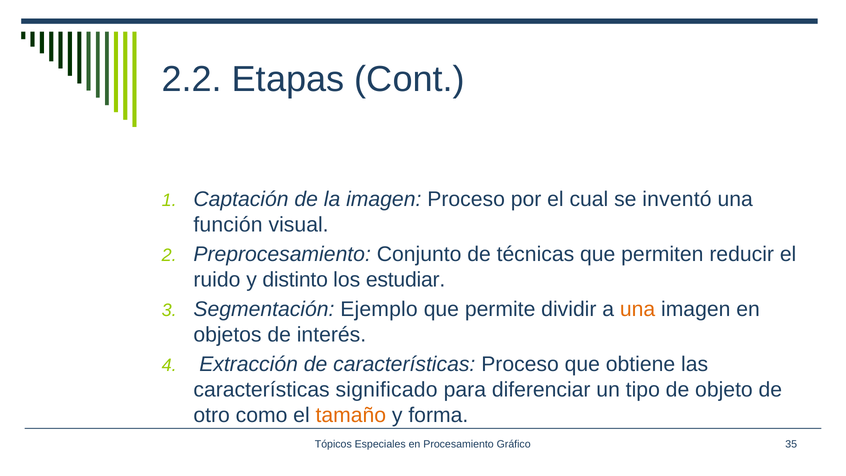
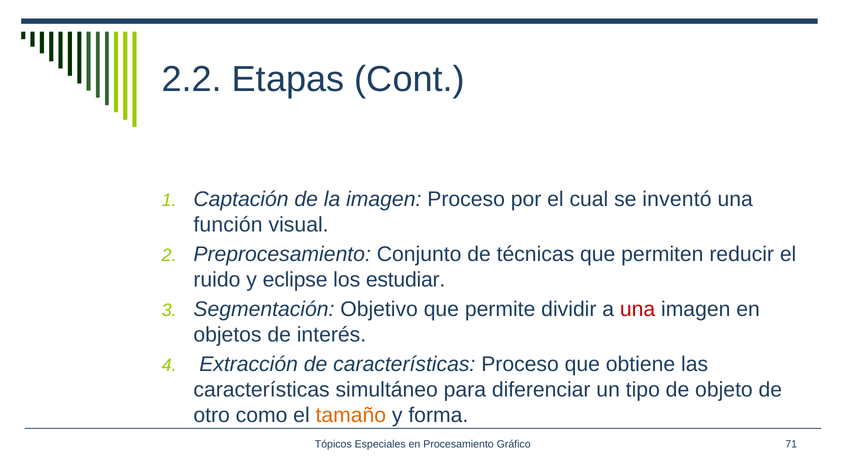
distinto: distinto -> eclipse (295, 280)
Ejemplo: Ejemplo -> Objetivo (379, 309)
una colour: orange -> red (638, 309)
significado: significado -> simultáneo (387, 390)
35: 35 -> 71 (791, 444)
